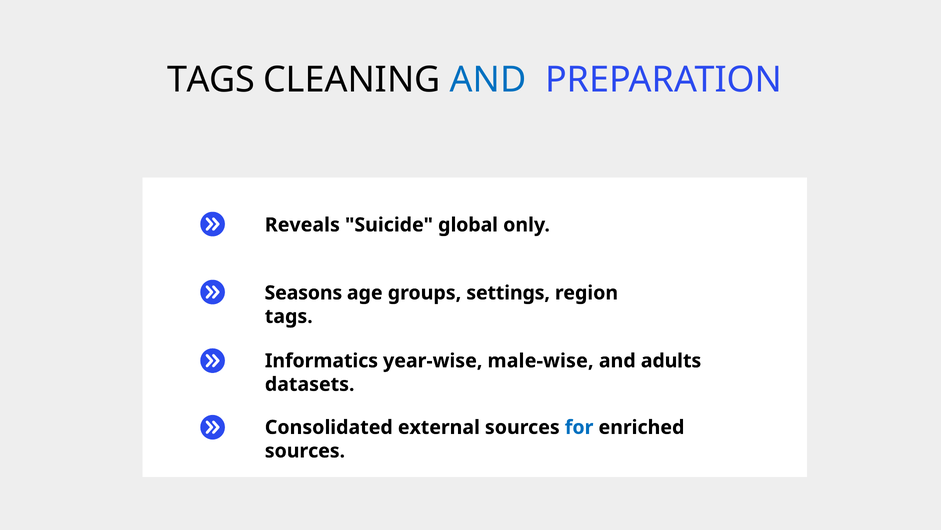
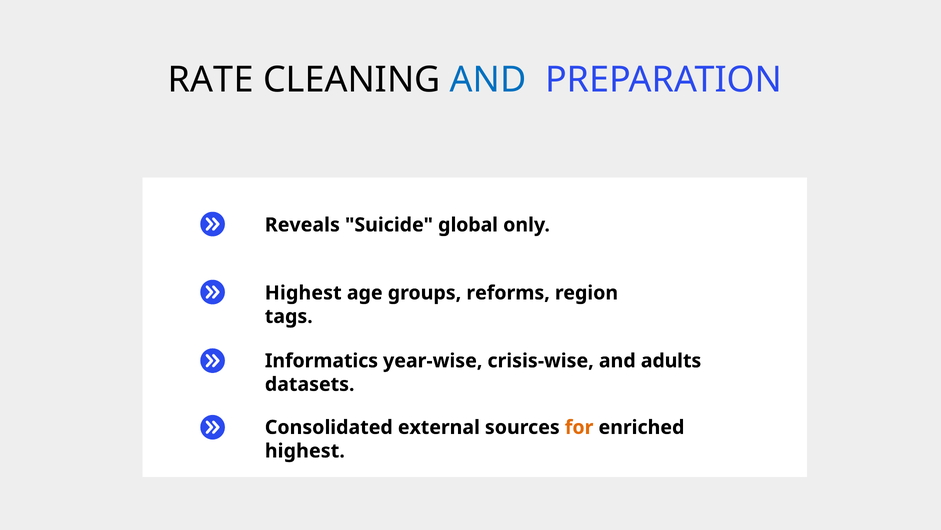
TAGS: TAGS -> RATE (211, 80)
Seasons: Seasons -> Highest (303, 293)
settings: settings -> reforms (508, 293)
male-wise: male-wise -> crisis-wise (541, 360)
for colour: blue -> orange (579, 427)
sources: sources -> highest (305, 450)
